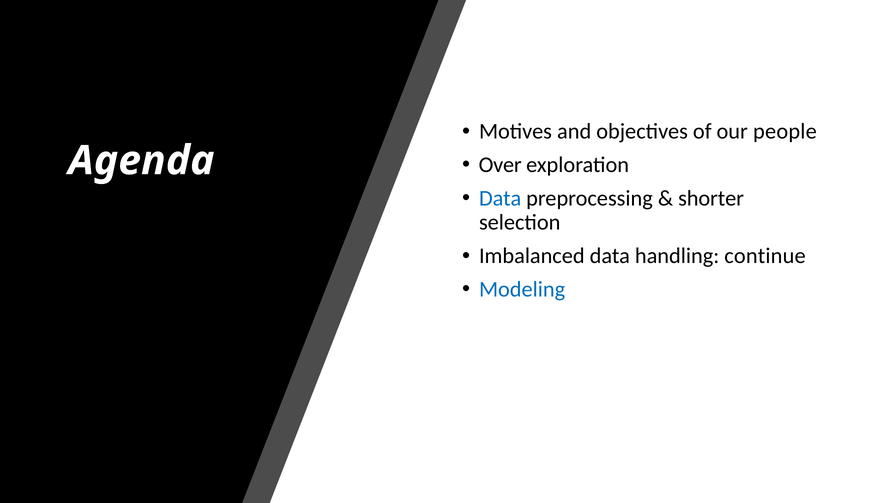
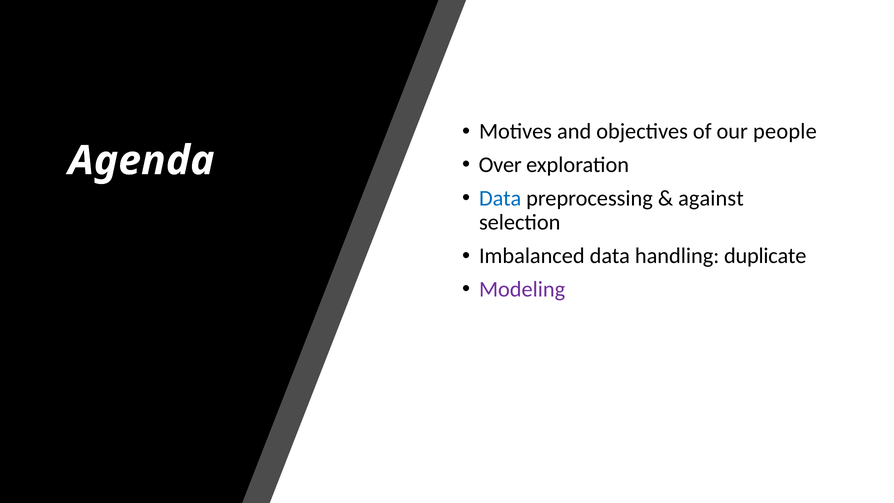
shorter: shorter -> against (711, 198)
continue: continue -> duplicate (765, 256)
Modeling colour: blue -> purple (522, 289)
